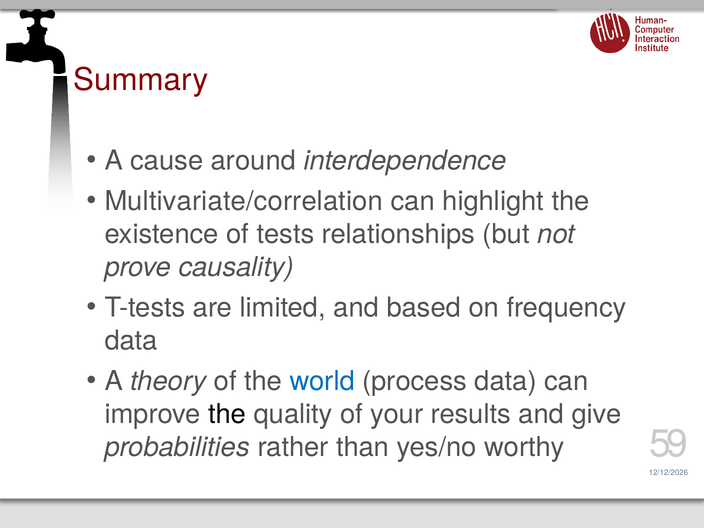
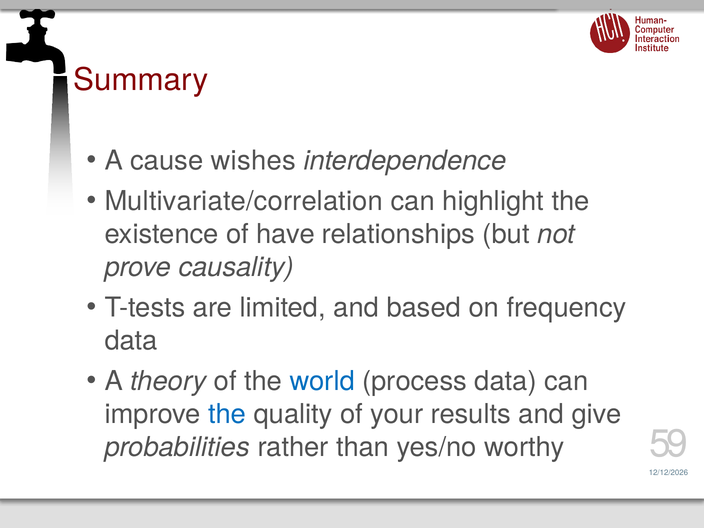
around: around -> wishes (253, 161)
tests: tests -> have (286, 234)
the colour: black -> blue (227, 414)
